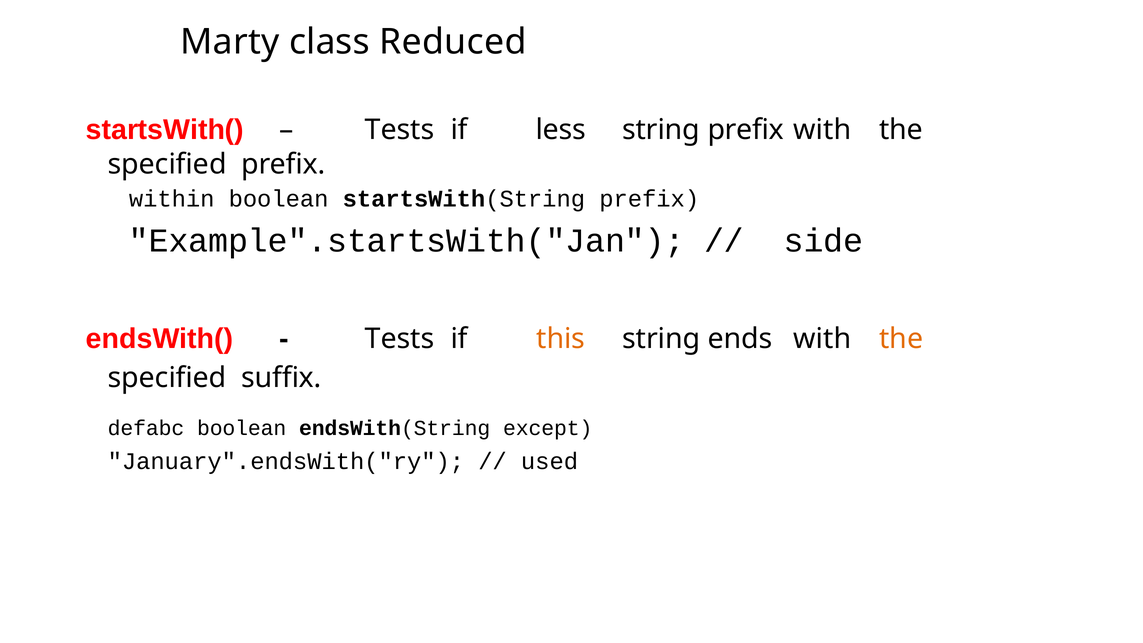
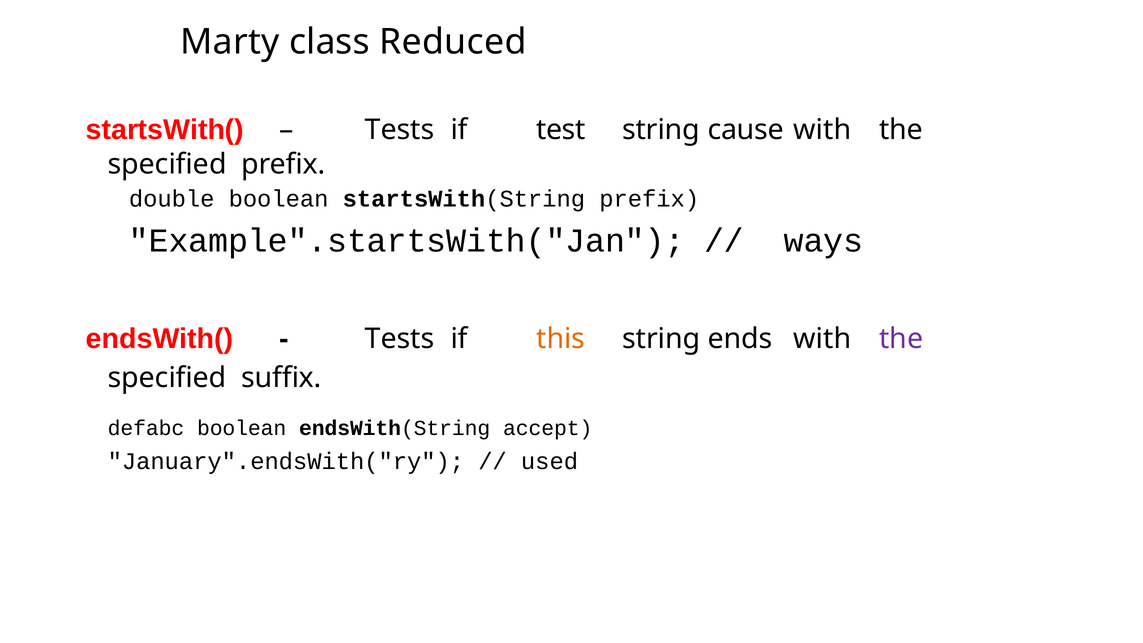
less: less -> test (561, 130)
string prefix: prefix -> cause (746, 130)
within: within -> double (172, 199)
side: side -> ways (824, 241)
the colour: orange -> purple (901, 339)
except: except -> accept (548, 428)
